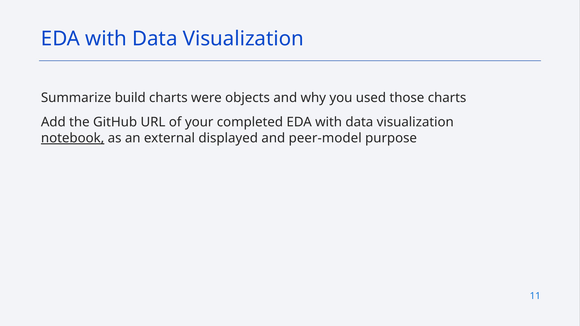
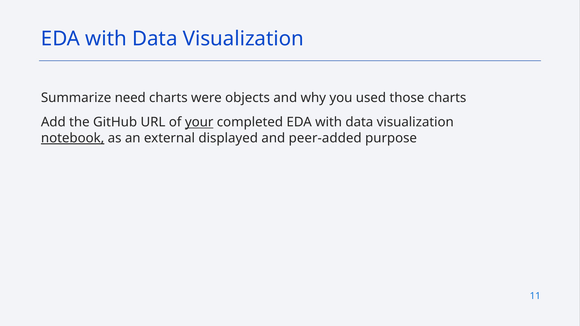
build: build -> need (130, 98)
your underline: none -> present (199, 122)
peer-model: peer-model -> peer-added (325, 138)
